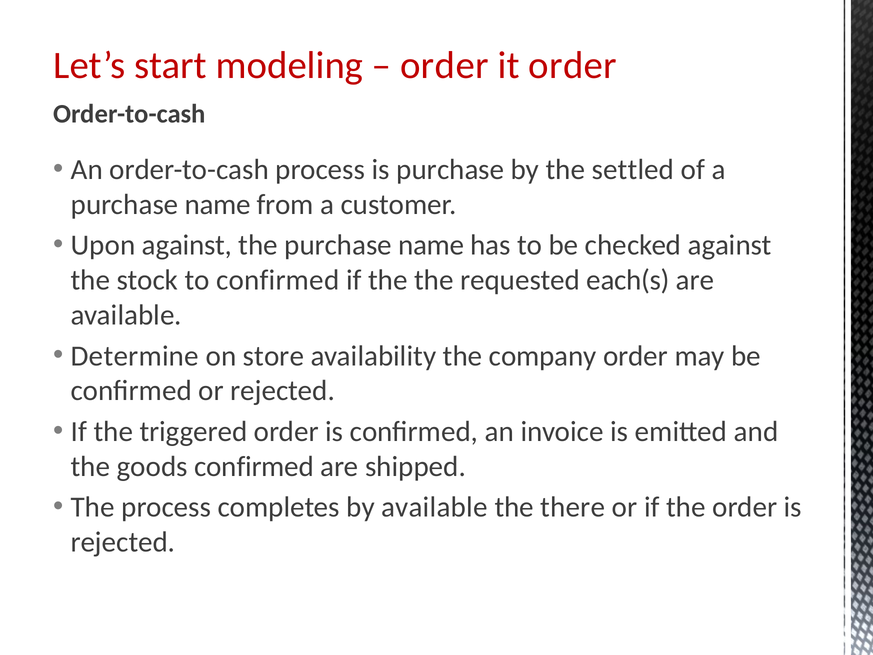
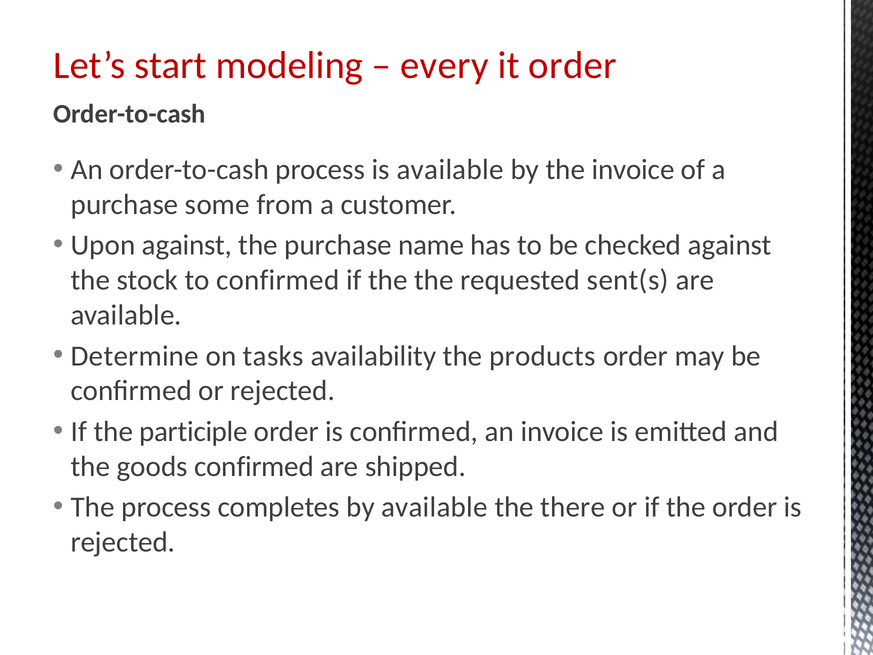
order: order -> every (444, 65)
is purchase: purchase -> available (450, 170)
the settled: settled -> invoice (633, 170)
name: name -> some (217, 204)
each(s: each(s -> sent(s (628, 280)
store: store -> tasks (273, 356)
company: company -> products (542, 356)
triggered: triggered -> participle (194, 431)
